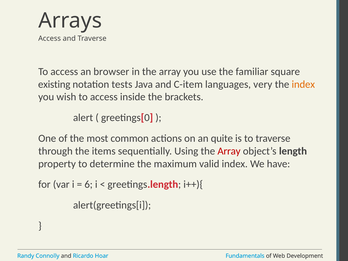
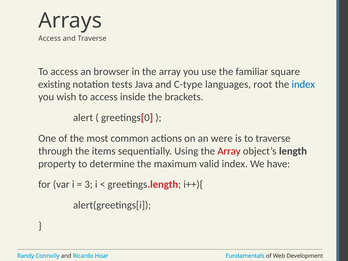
C-item: C-item -> C-type (188, 84)
very: very -> root (263, 84)
index colour: orange -> blue (303, 84)
quite: quite -> were (222, 138)
6: 6 -> 3 (89, 184)
